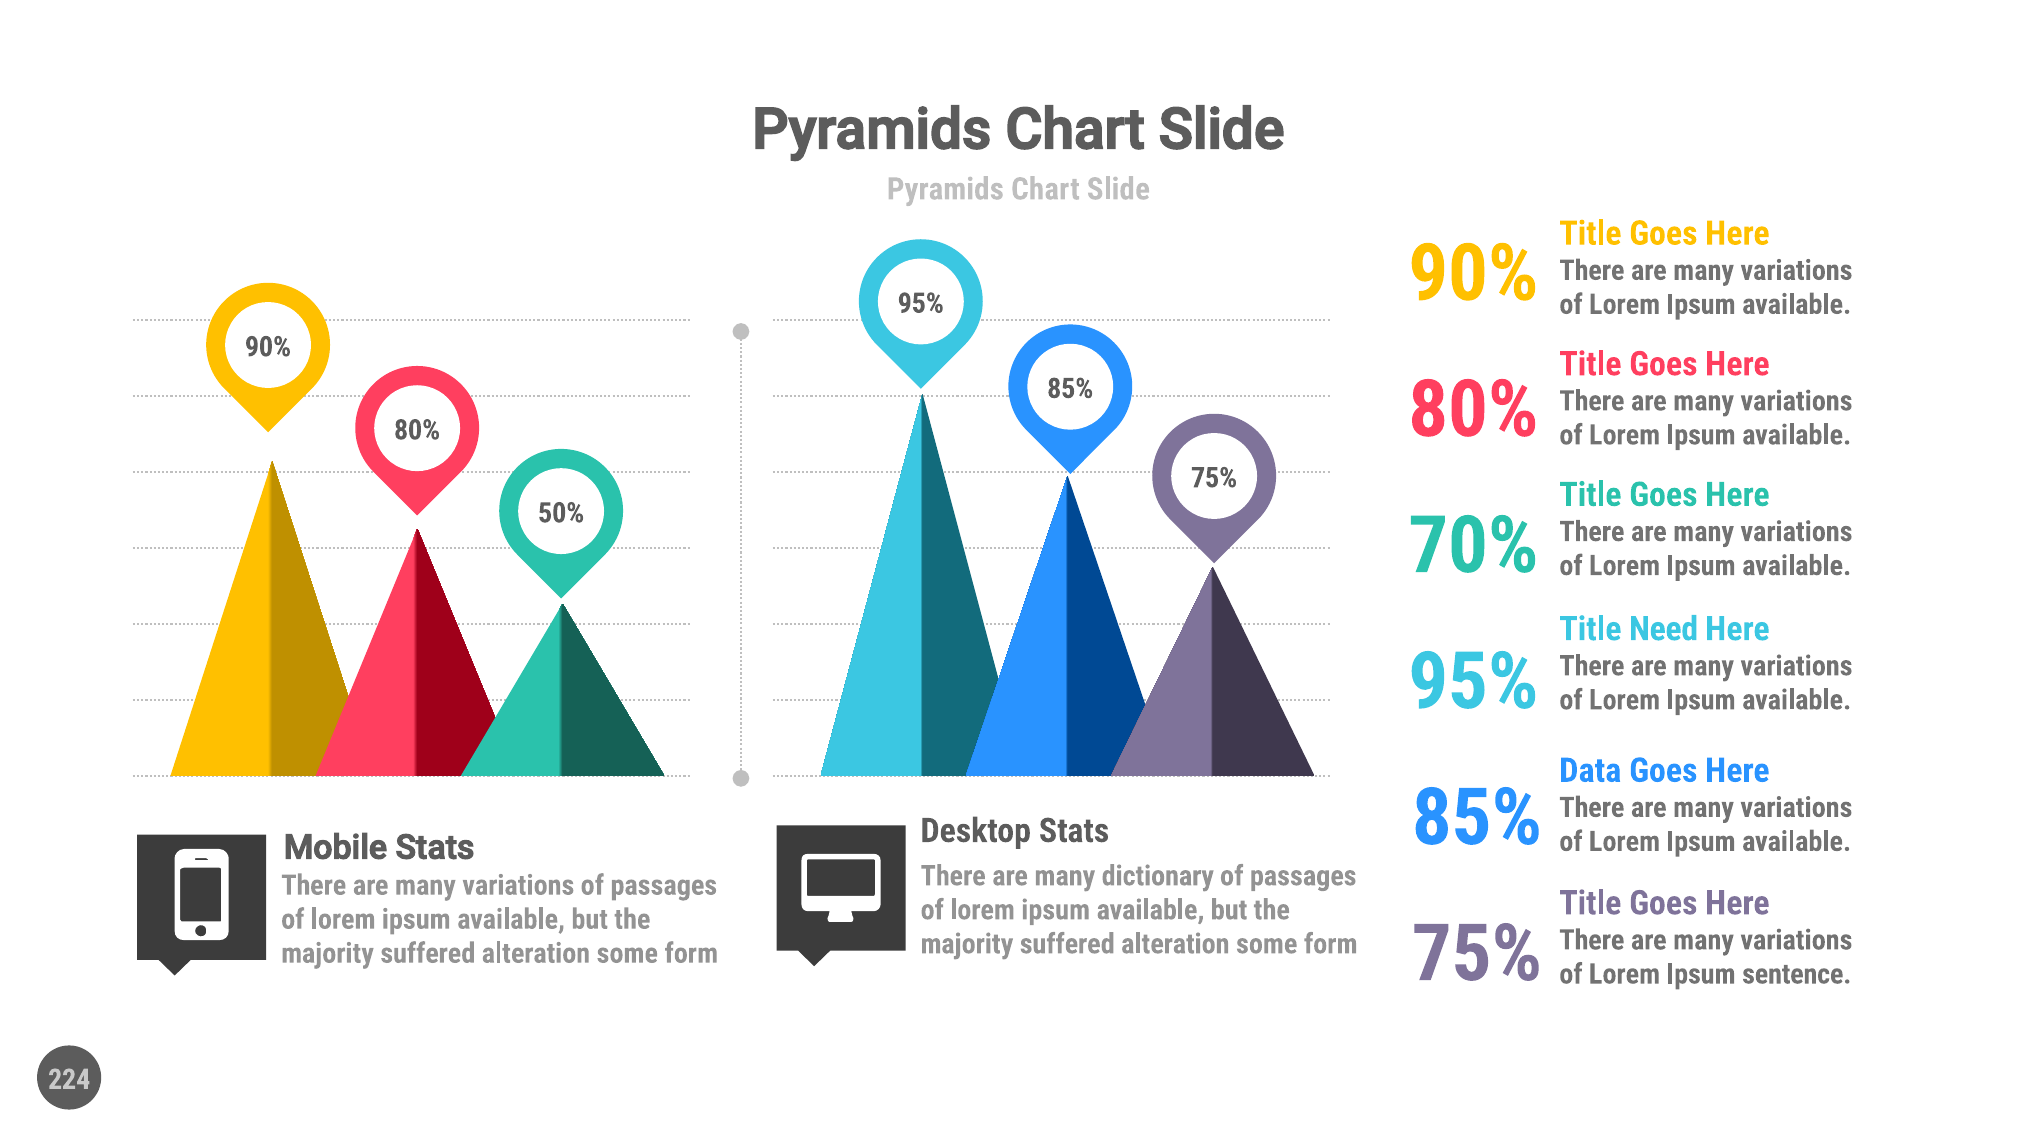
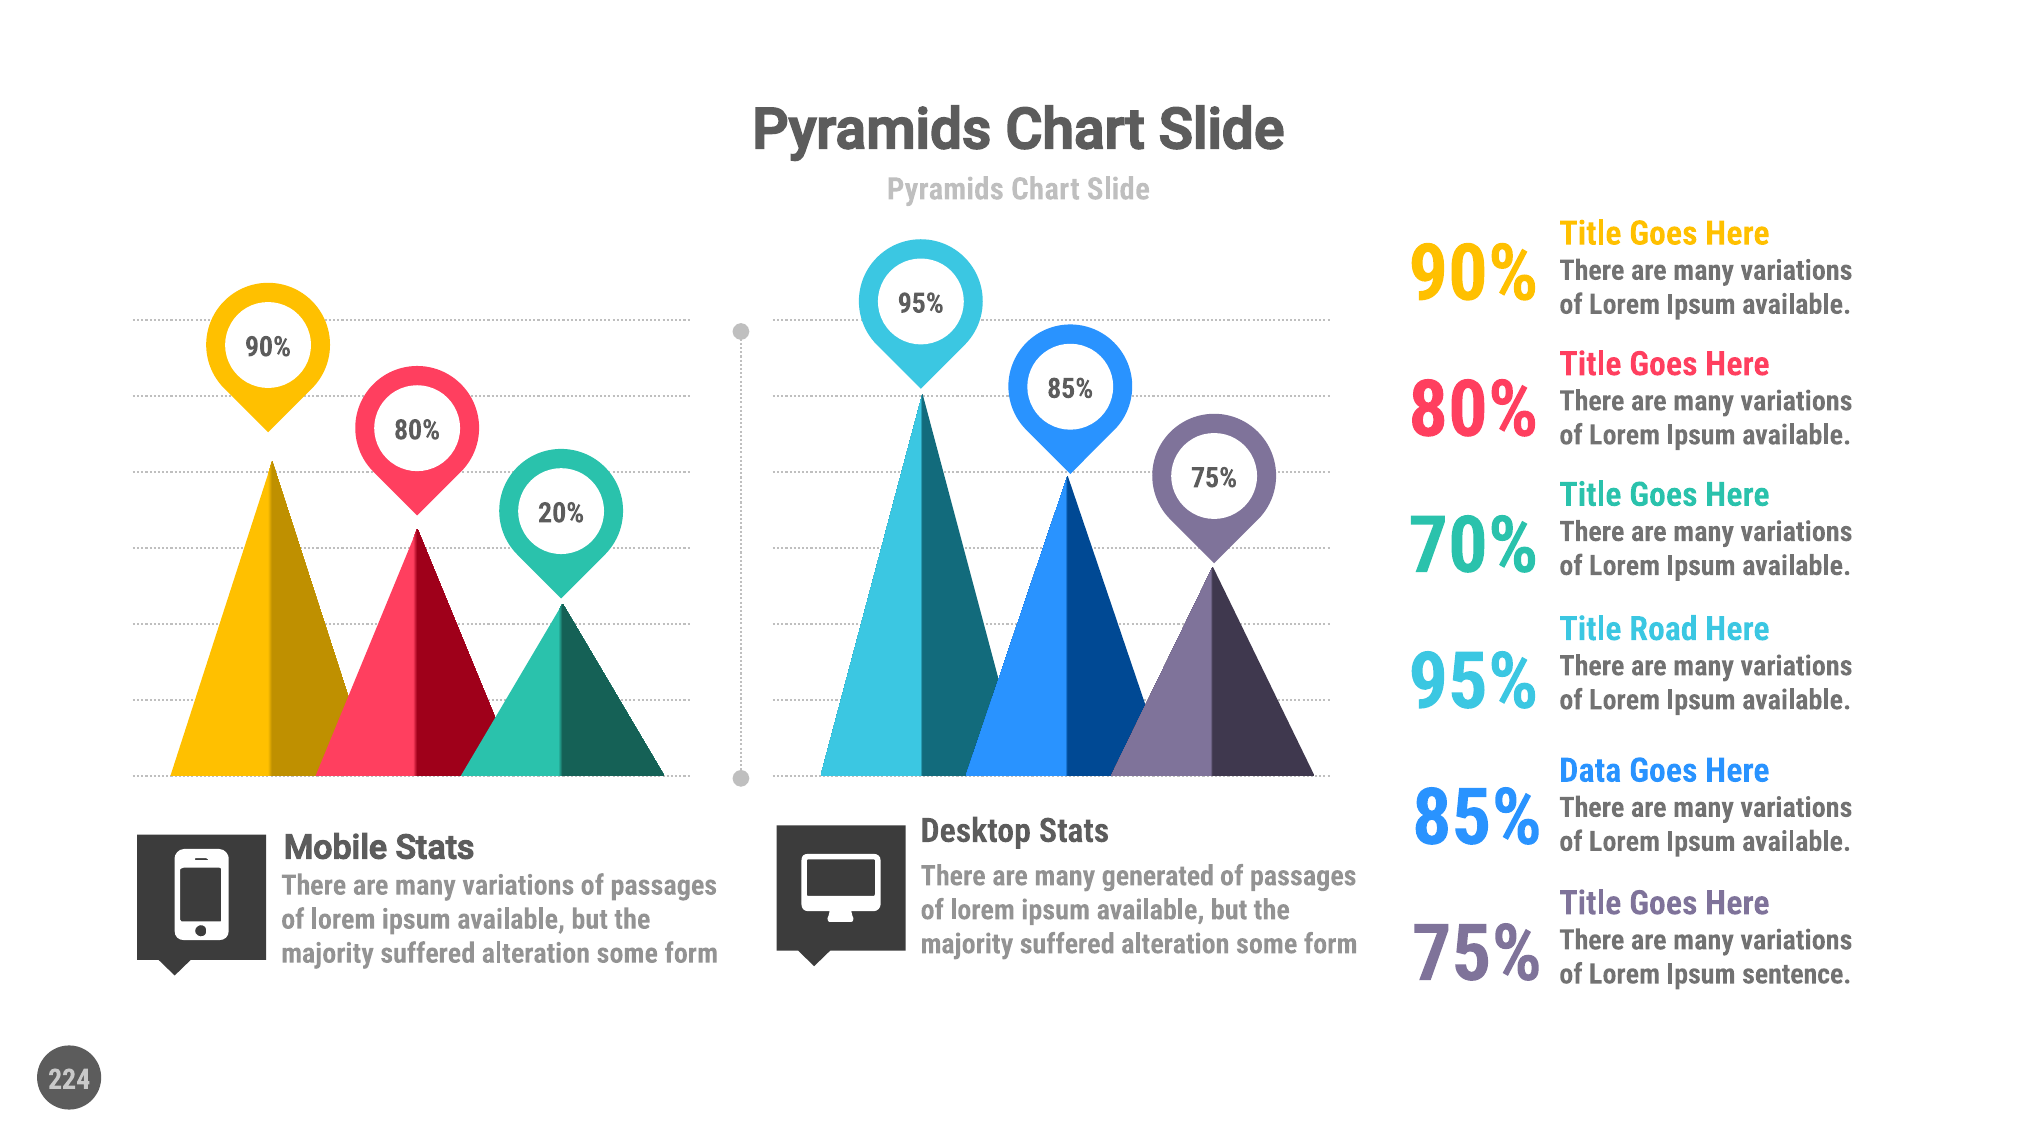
50%: 50% -> 20% (561, 513)
Need: Need -> Road (1663, 629)
dictionary: dictionary -> generated (1158, 876)
